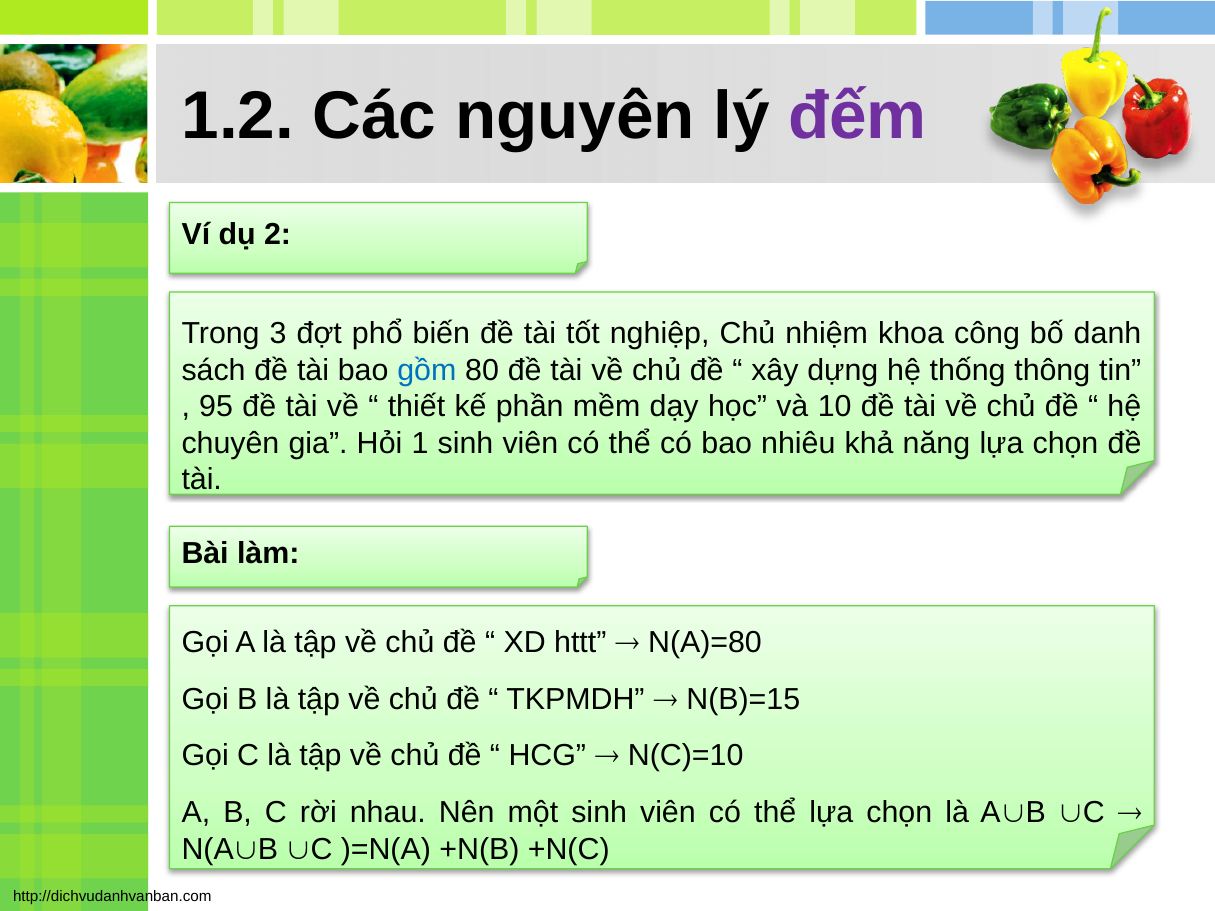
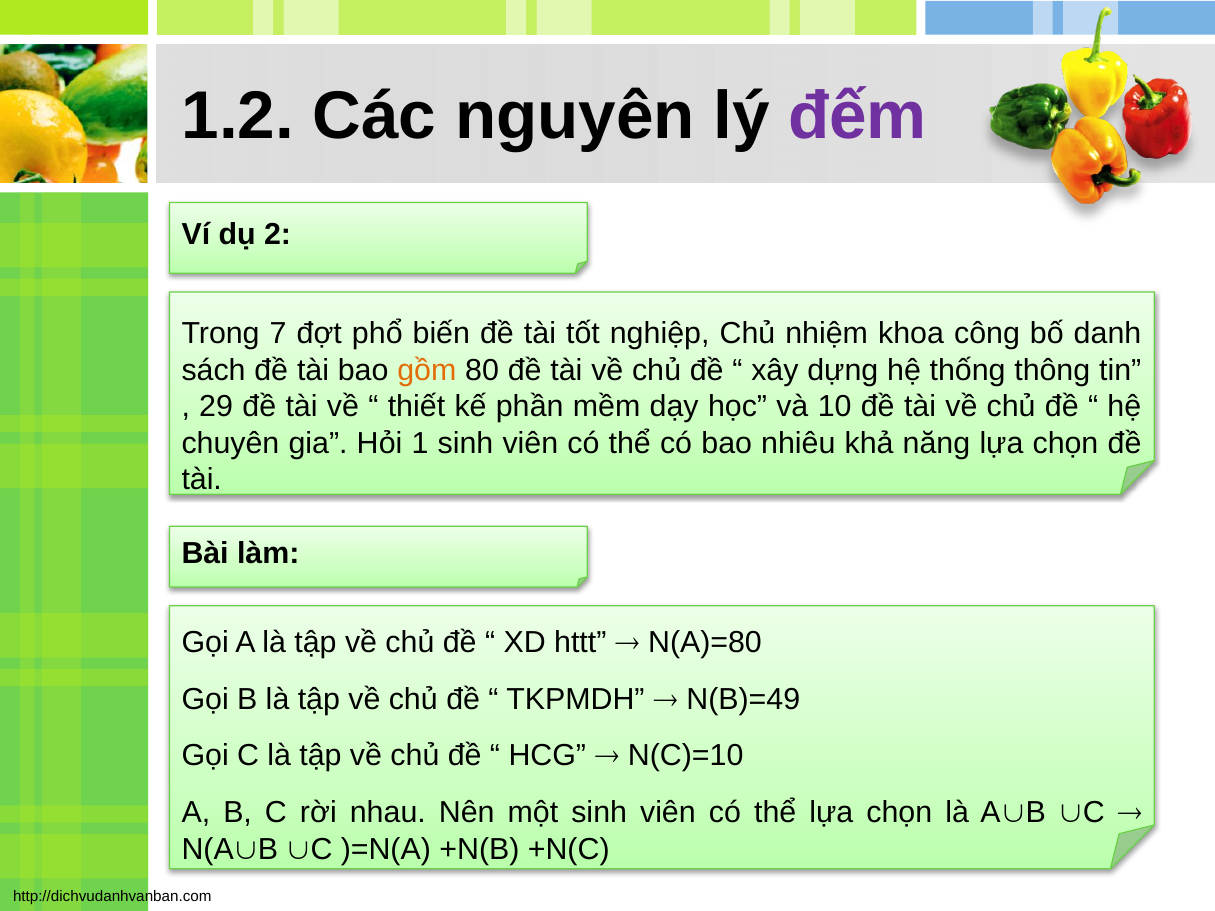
3: 3 -> 7 (278, 334)
gồm colour: blue -> orange (427, 370)
95: 95 -> 29 (216, 407)
N(B)=15: N(B)=15 -> N(B)=49 (743, 699)
